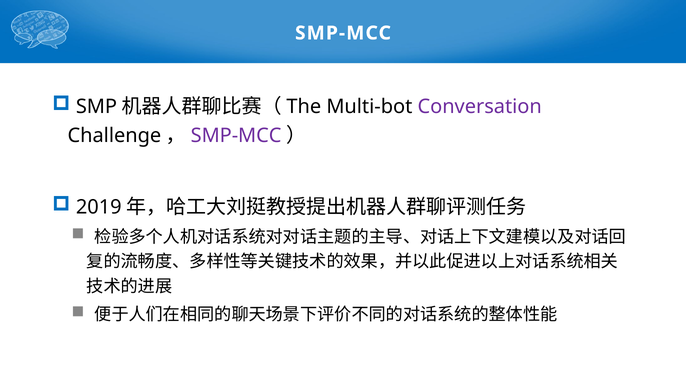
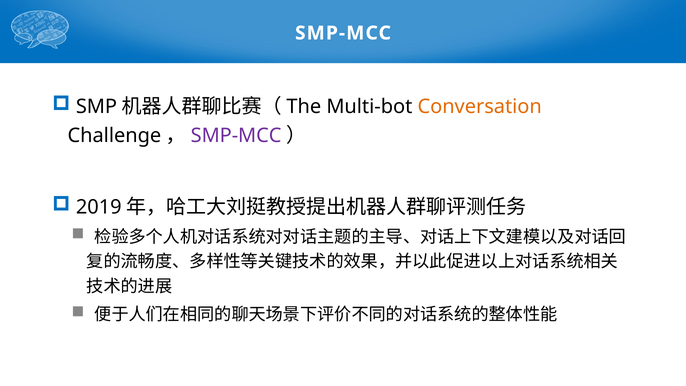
Conversation colour: purple -> orange (480, 107)
